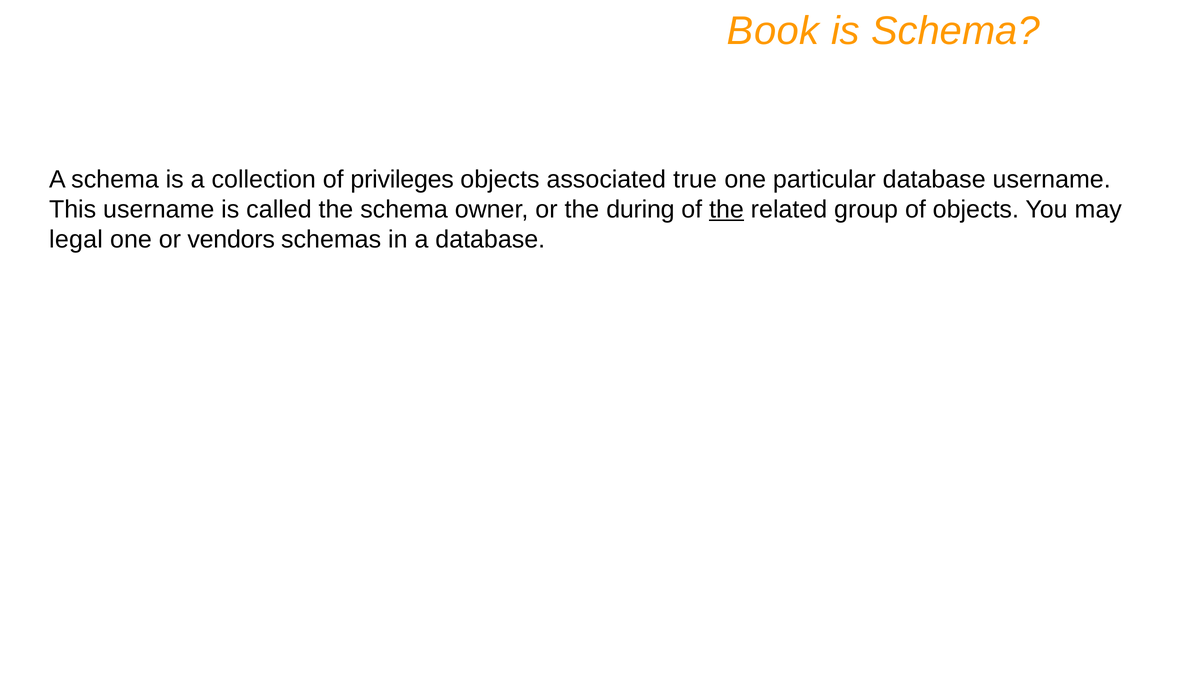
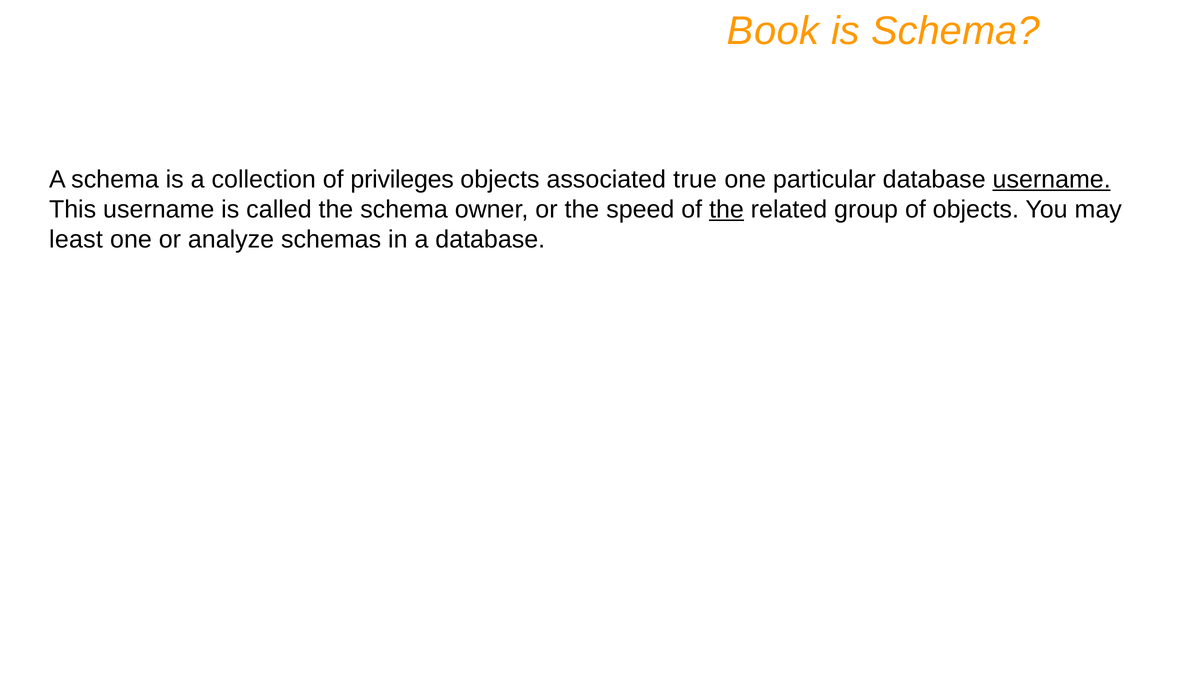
username underline: none -> present (1052, 179)
during: during -> speed (640, 209)
legal: legal -> least (76, 239)
vendors: vendors -> analyze (231, 239)
